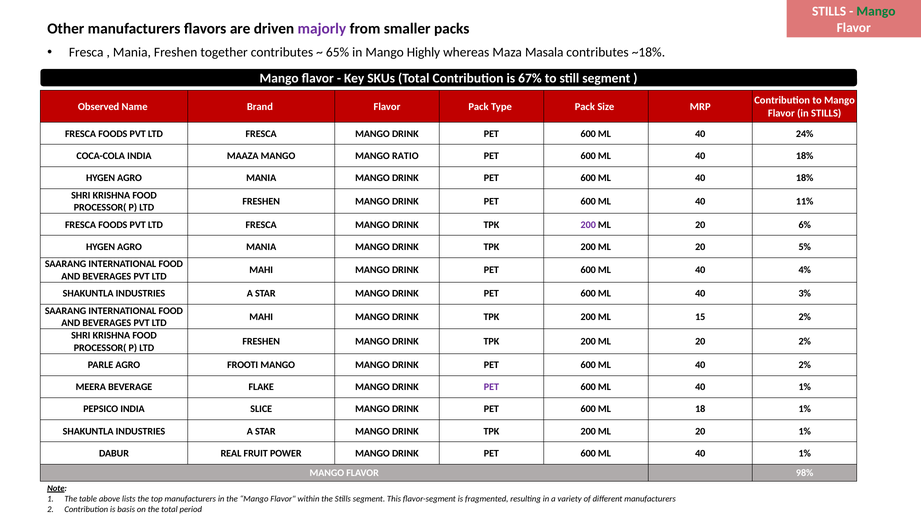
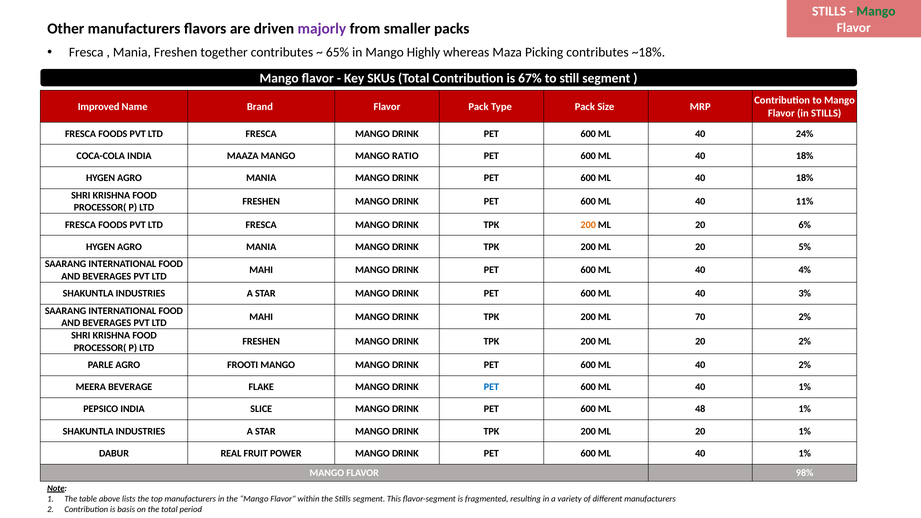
Masala: Masala -> Picking (544, 52)
Observed: Observed -> Improved (99, 107)
200 colour: purple -> orange (588, 225)
15: 15 -> 70 (700, 317)
PET colour: purple -> blue (491, 387)
18: 18 -> 48 (700, 409)
